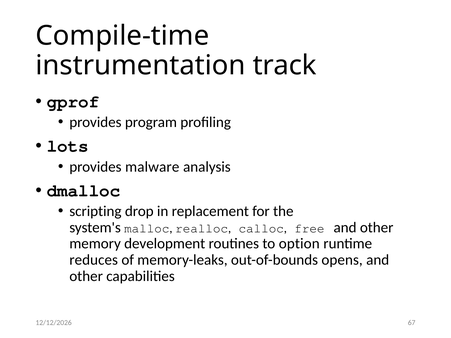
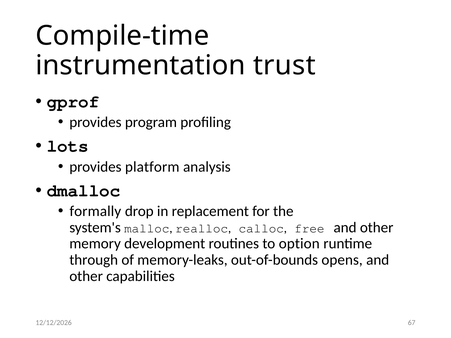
track: track -> trust (284, 65)
malware: malware -> platform (152, 167)
scripting: scripting -> formally (95, 211)
reduces: reduces -> through (94, 260)
